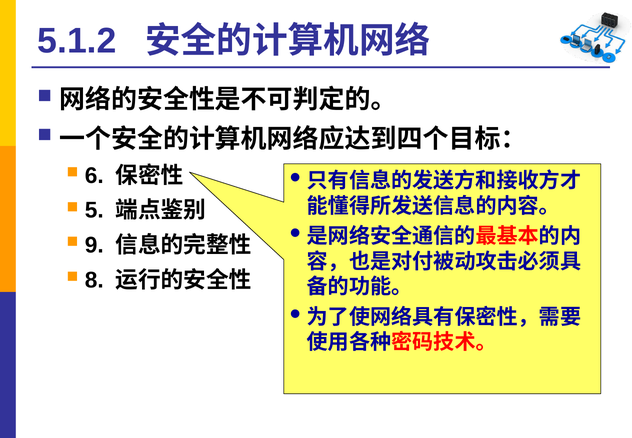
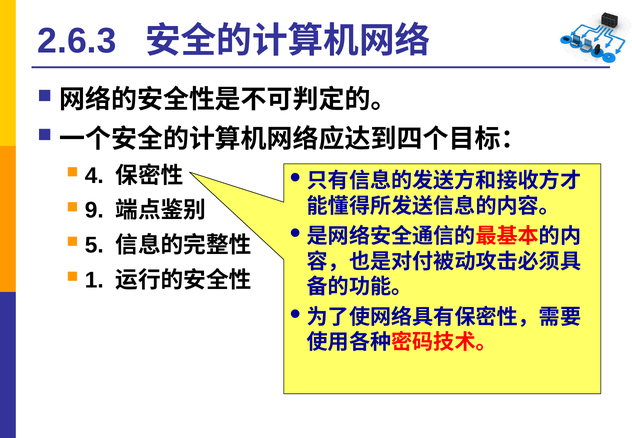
5.1.2: 5.1.2 -> 2.6.3 (77, 41)
6: 6 -> 4 (94, 175)
5: 5 -> 9 (94, 210)
9: 9 -> 5 (94, 245)
8: 8 -> 1 (94, 280)
